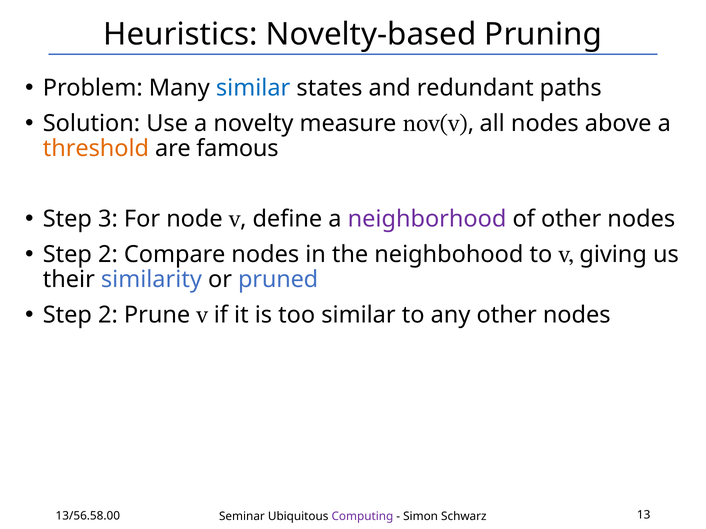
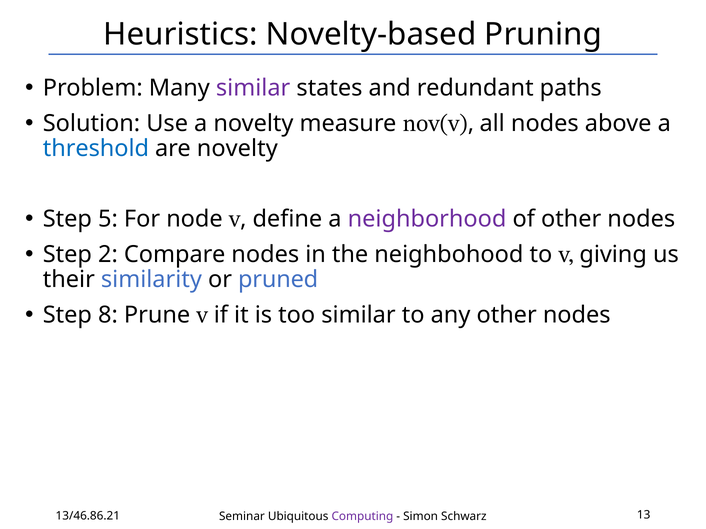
similar colour: blue -> purple (253, 88)
threshold colour: orange -> blue (96, 149)
are famous: famous -> novelty (237, 149)
3: 3 -> 5 (108, 219)
2: 2 -> 8 (108, 315)
13/56.58.00: 13/56.58.00 -> 13/46.86.21 (88, 516)
